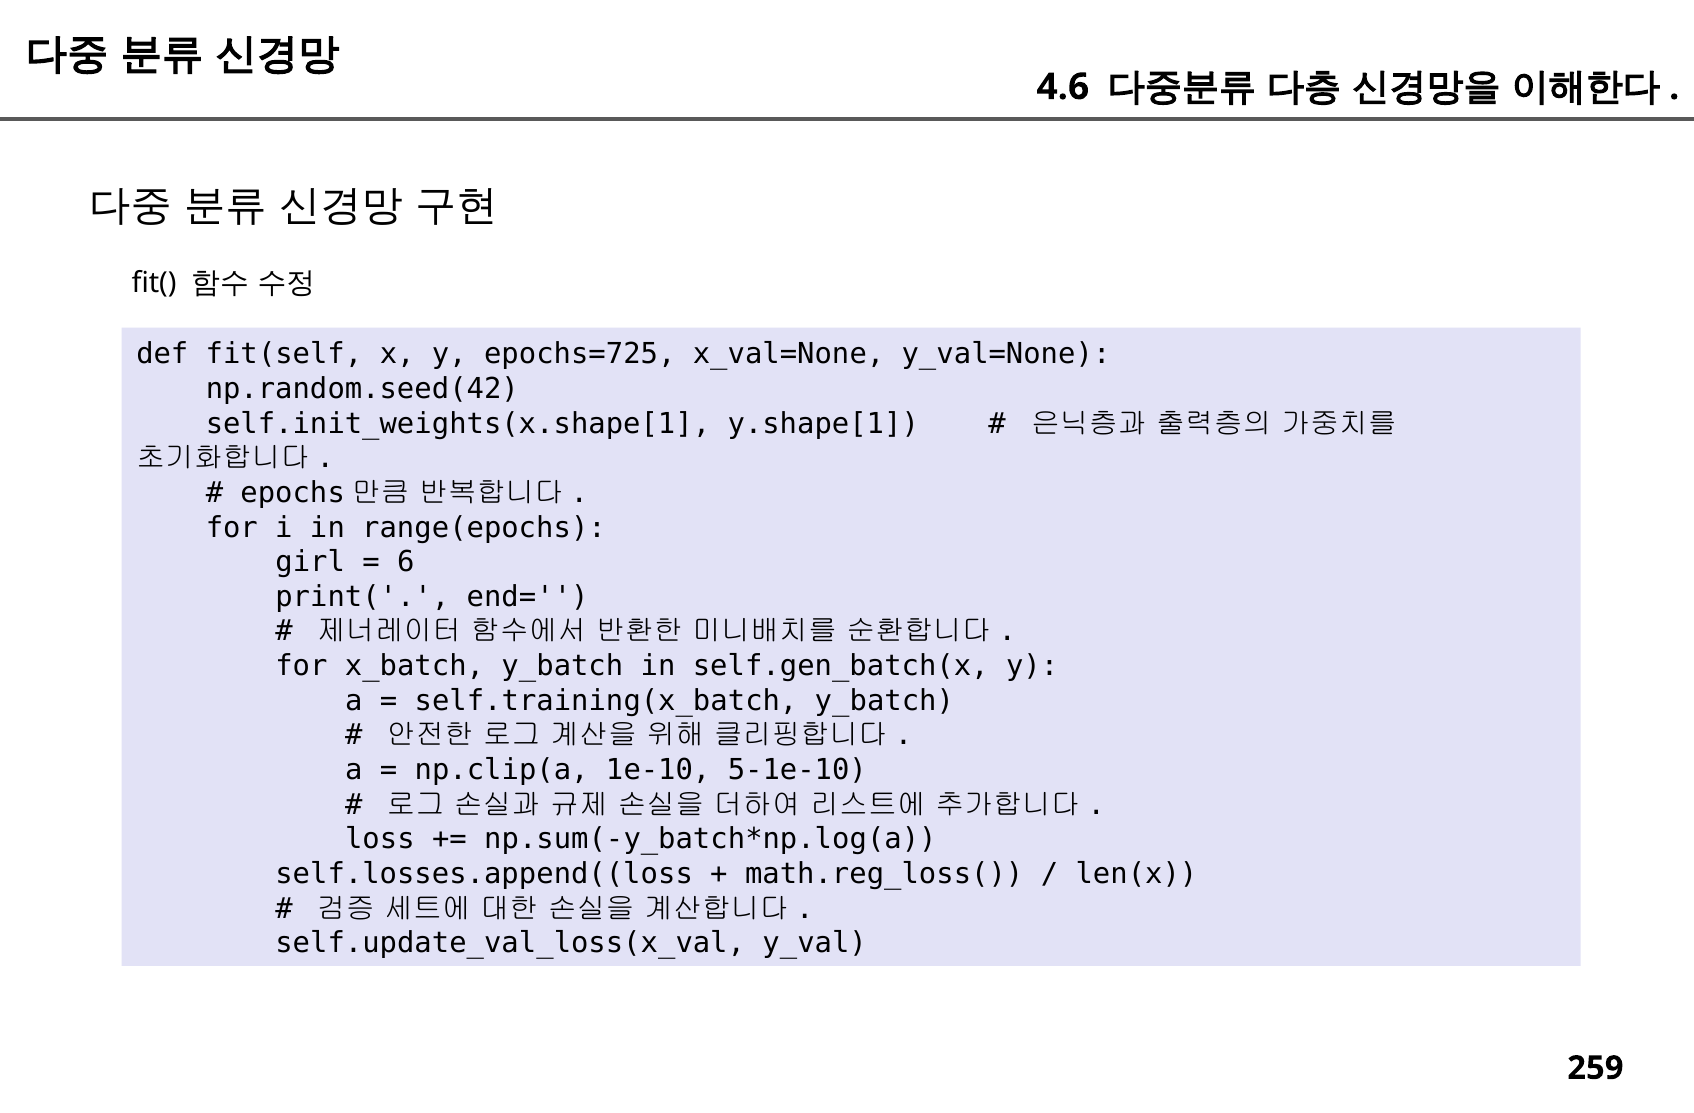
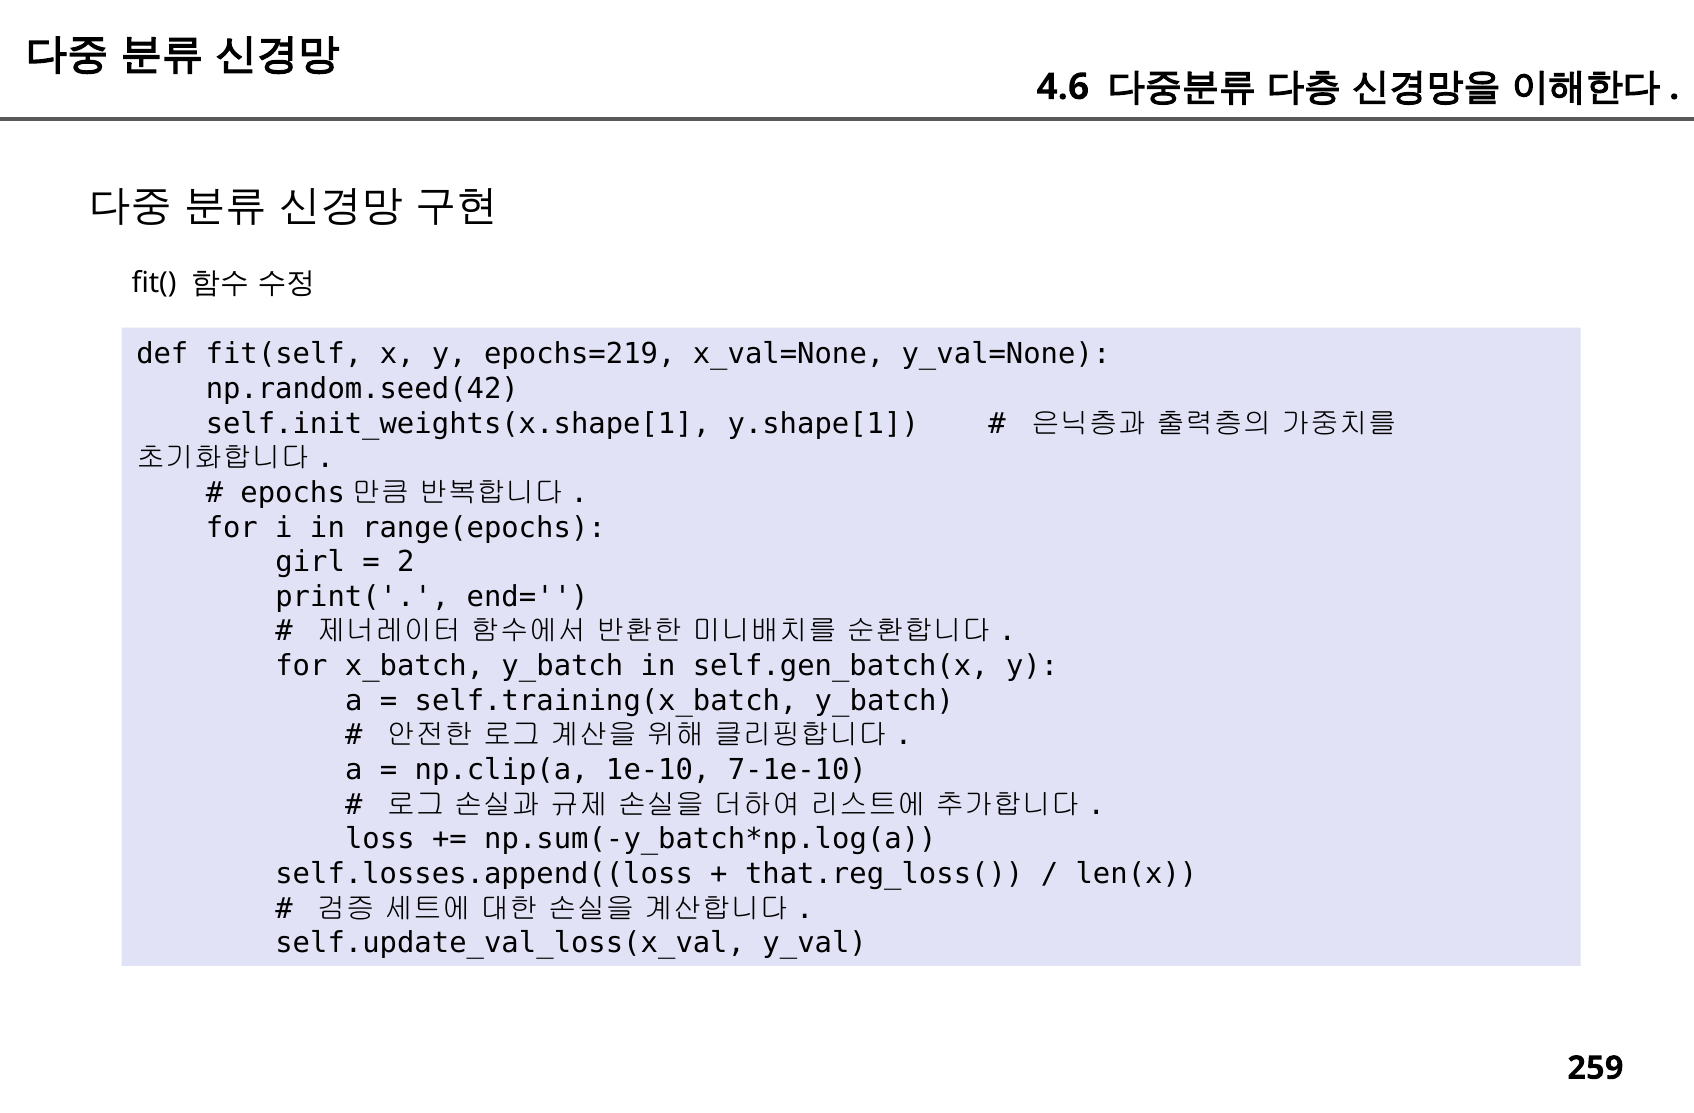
epochs=725: epochs=725 -> epochs=219 (580, 354)
6: 6 -> 2 (406, 562)
5-1e-10: 5-1e-10 -> 7-1e-10 (797, 770)
math.reg_loss(: math.reg_loss( -> that.reg_loss( (884, 874)
